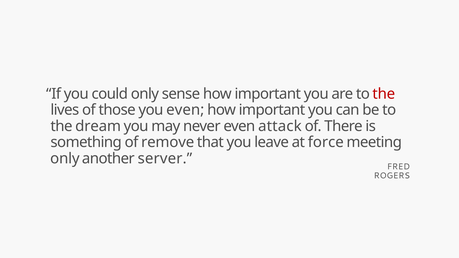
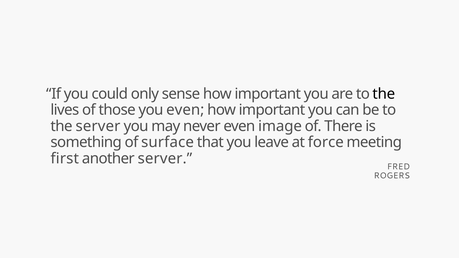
the colour: red -> black (384, 94)
the dream: dream -> server (98, 126)
attack: attack -> image (280, 126)
remove: remove -> surface (168, 142)
only: only -> first (65, 159)
